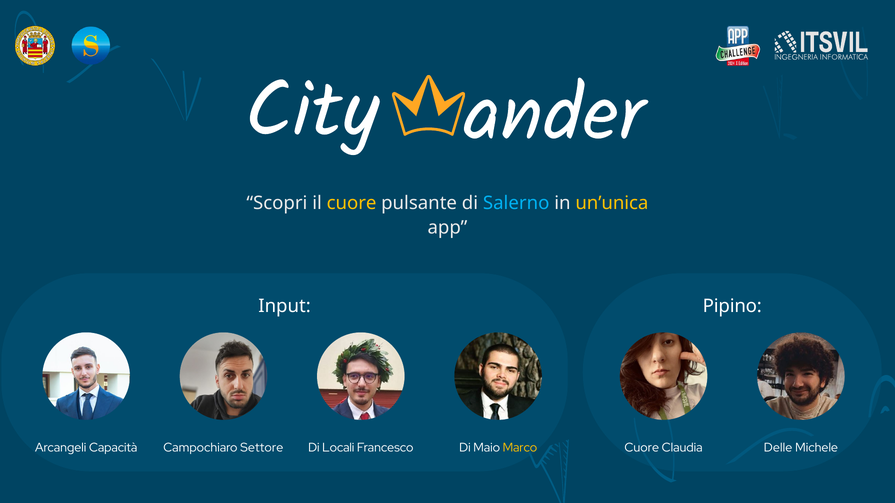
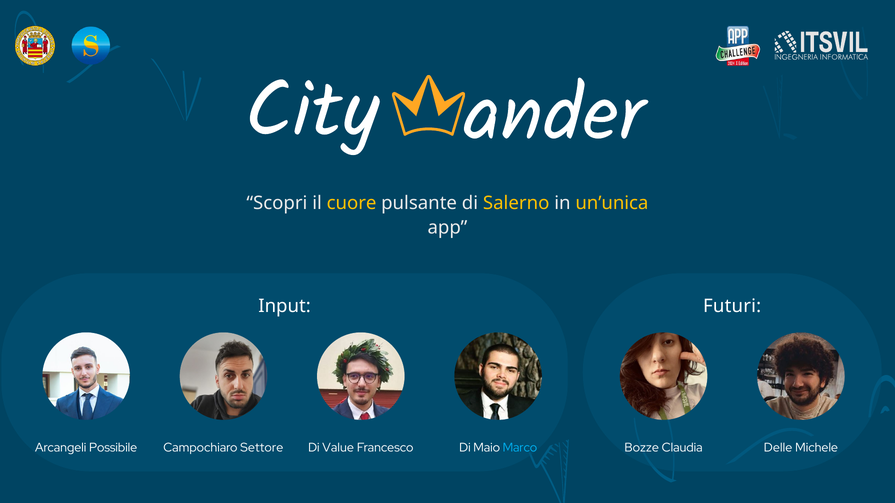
Salerno colour: light blue -> yellow (516, 204)
Pipino: Pipino -> Futuri (732, 306)
Capacità: Capacità -> Possibile (113, 448)
Locali: Locali -> Value (338, 448)
Marco colour: yellow -> light blue (520, 448)
Cuore: Cuore -> Bozze (642, 448)
